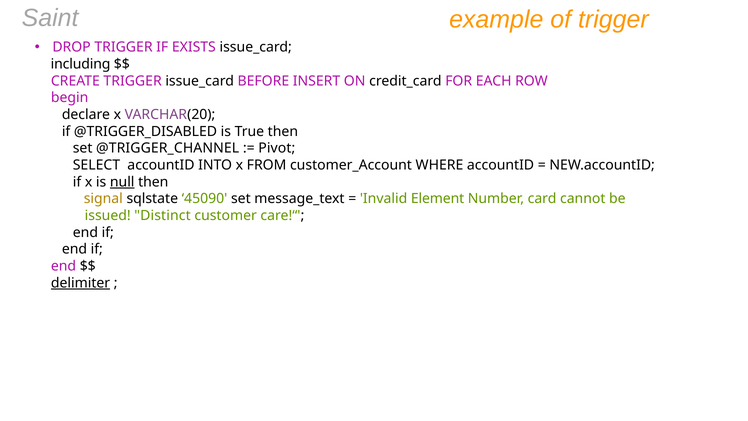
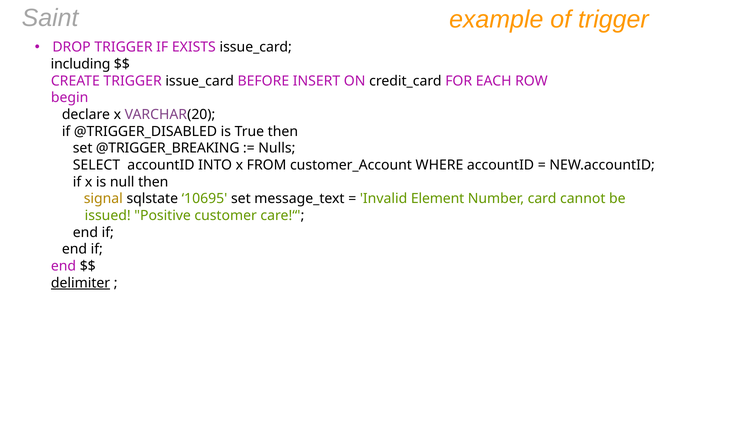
@TRIGGER_CHANNEL: @TRIGGER_CHANNEL -> @TRIGGER_BREAKING (168, 148)
Pivot: Pivot -> Nulls (277, 148)
null underline: present -> none (122, 182)
45090: 45090 -> 10695 (205, 199)
Distinct: Distinct -> Positive (163, 216)
